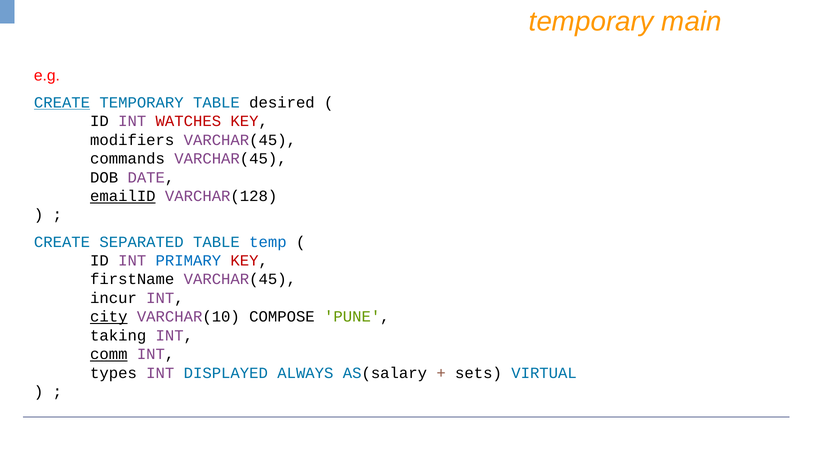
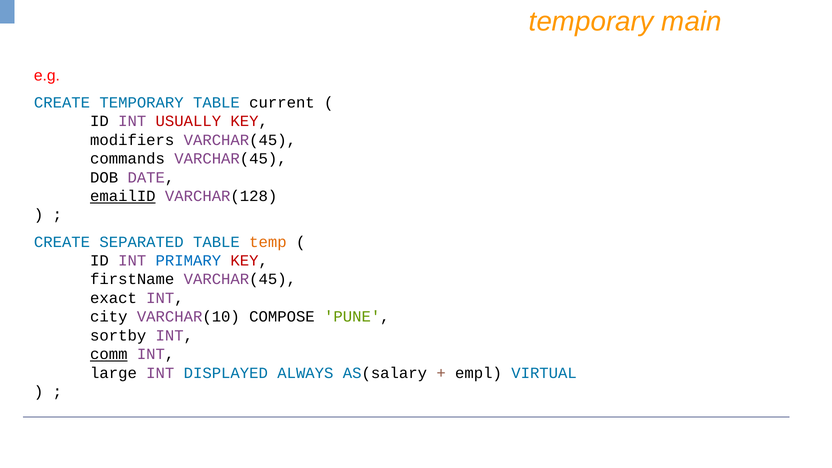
CREATE underline: present -> none (62, 103)
desired: desired -> current (282, 103)
WATCHES: WATCHES -> USUALLY (188, 121)
temp colour: blue -> orange (268, 242)
incur: incur -> exact (113, 298)
city underline: present -> none (109, 317)
taking: taking -> sortby (118, 335)
types: types -> large (113, 373)
sets: sets -> empl (479, 373)
